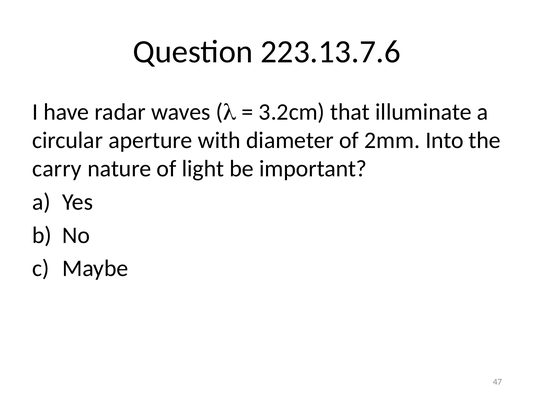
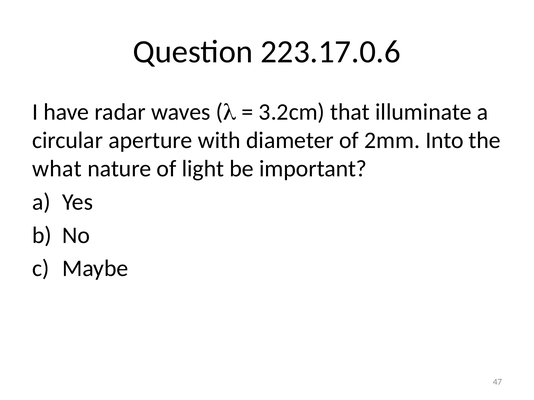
223.13.7.6: 223.13.7.6 -> 223.17.0.6 (331, 52)
carry: carry -> what (57, 169)
